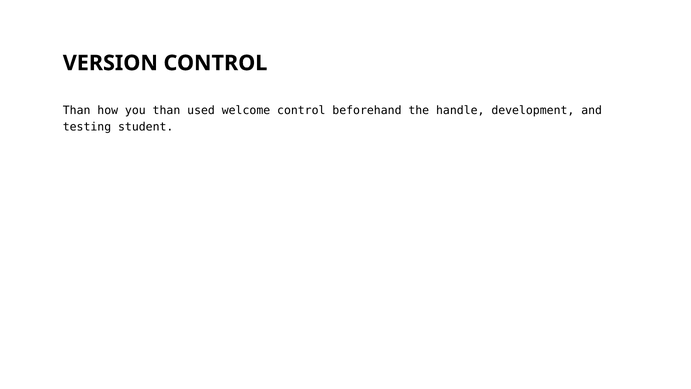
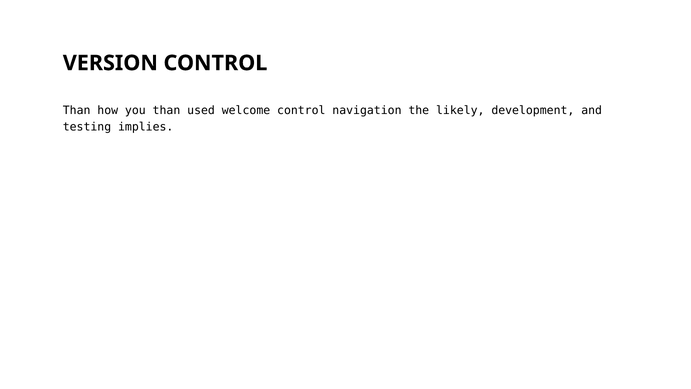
beforehand: beforehand -> navigation (367, 110)
handle: handle -> likely (460, 110)
student: student -> implies (146, 127)
